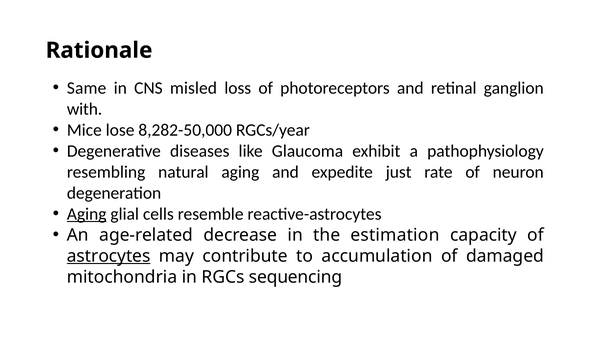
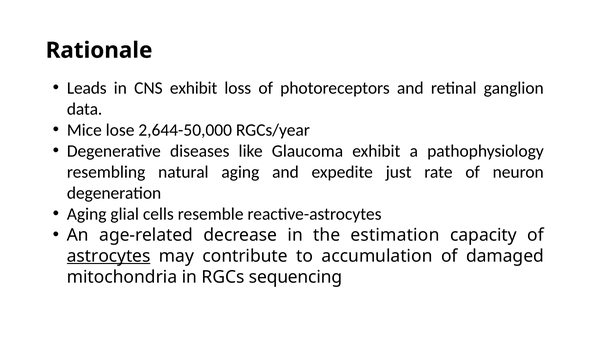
Same: Same -> Leads (87, 88)
CNS misled: misled -> exhibit (194, 88)
with: with -> data (85, 109)
8,282-50,000: 8,282-50,000 -> 2,644-50,000 (185, 130)
Aging underline: present -> none (87, 214)
